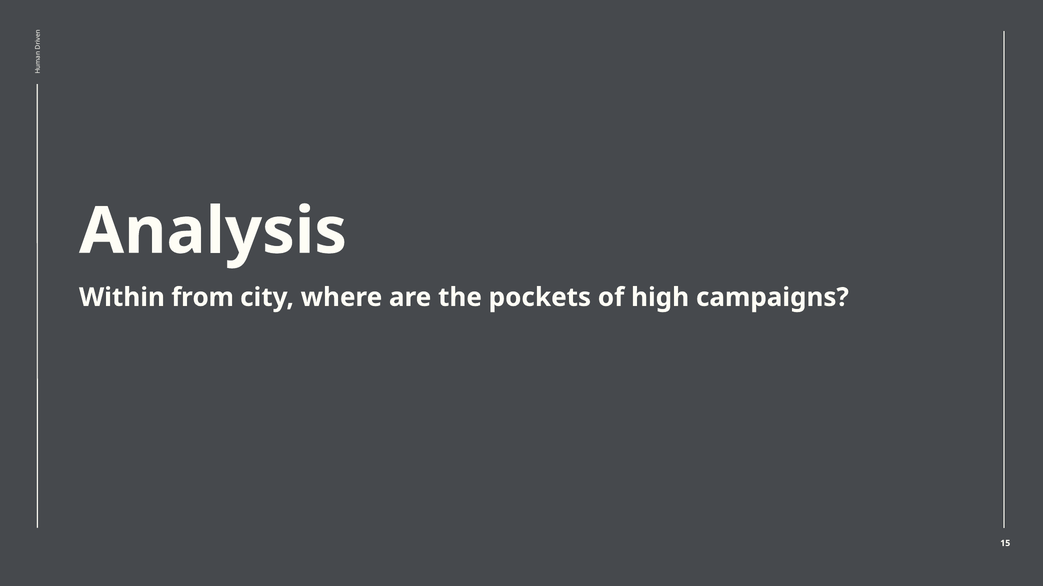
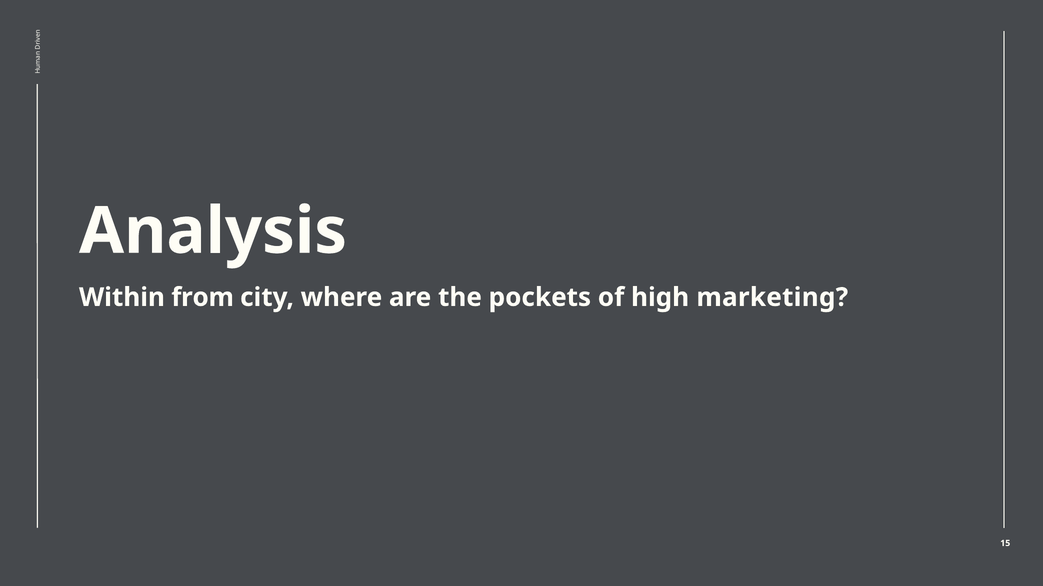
campaigns: campaigns -> marketing (772, 298)
